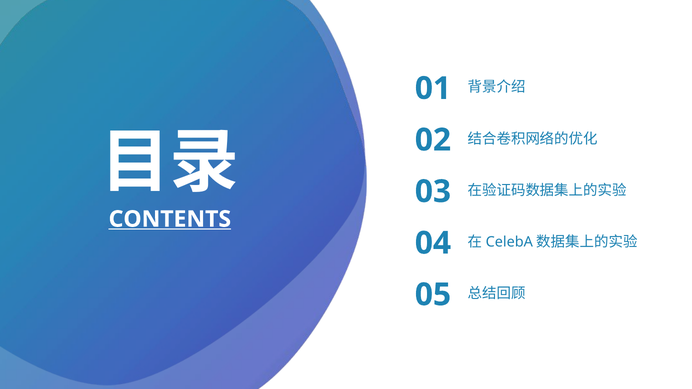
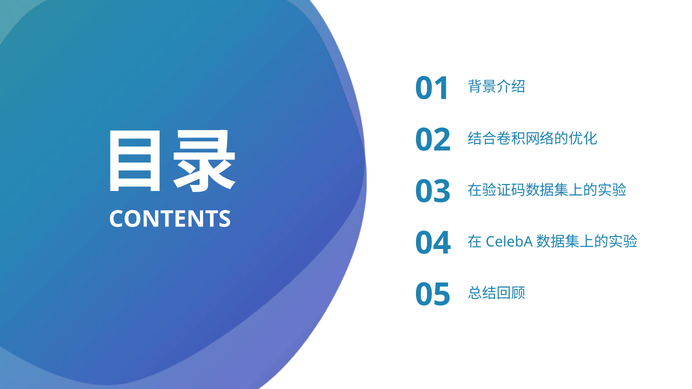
CONTENTS underline: present -> none (170, 219)
